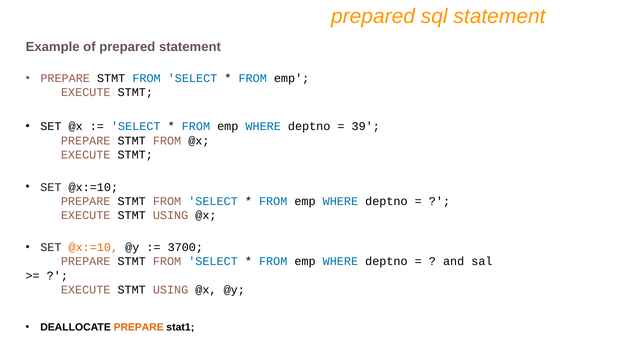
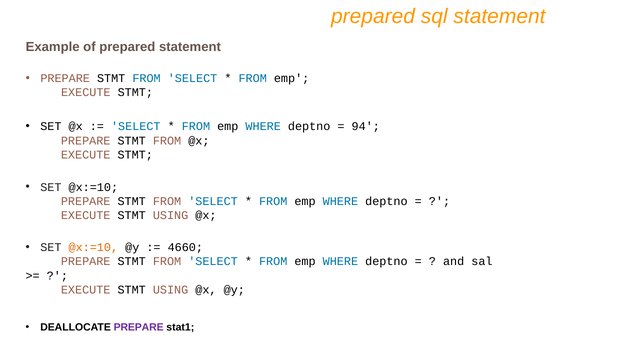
39: 39 -> 94 (366, 126)
3700: 3700 -> 4660 (185, 247)
PREPARE colour: orange -> purple (139, 327)
